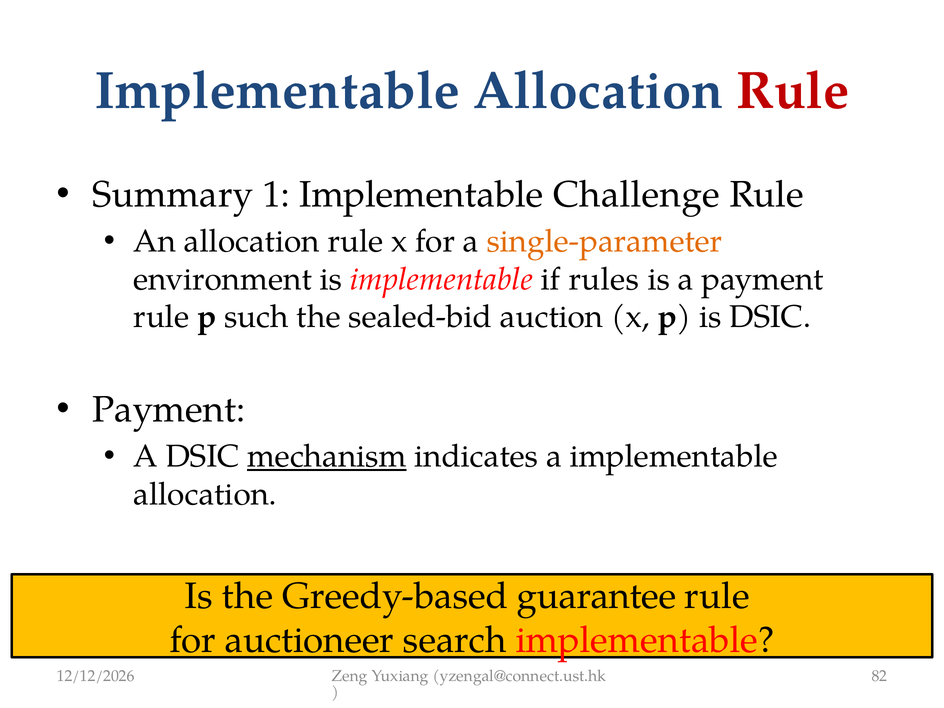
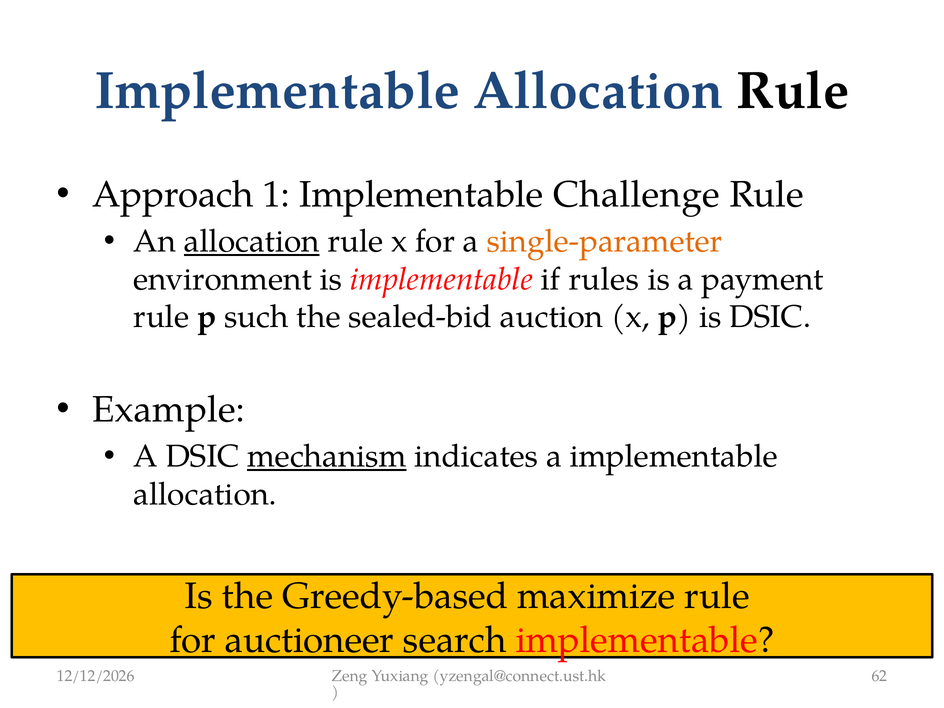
Rule colour: red -> black (793, 91)
Summary: Summary -> Approach (173, 195)
allocation underline: none -> present (252, 241)
Payment: Payment -> Example (169, 410)
guarantee: guarantee -> maximize (596, 596)
82: 82 -> 62 (879, 676)
